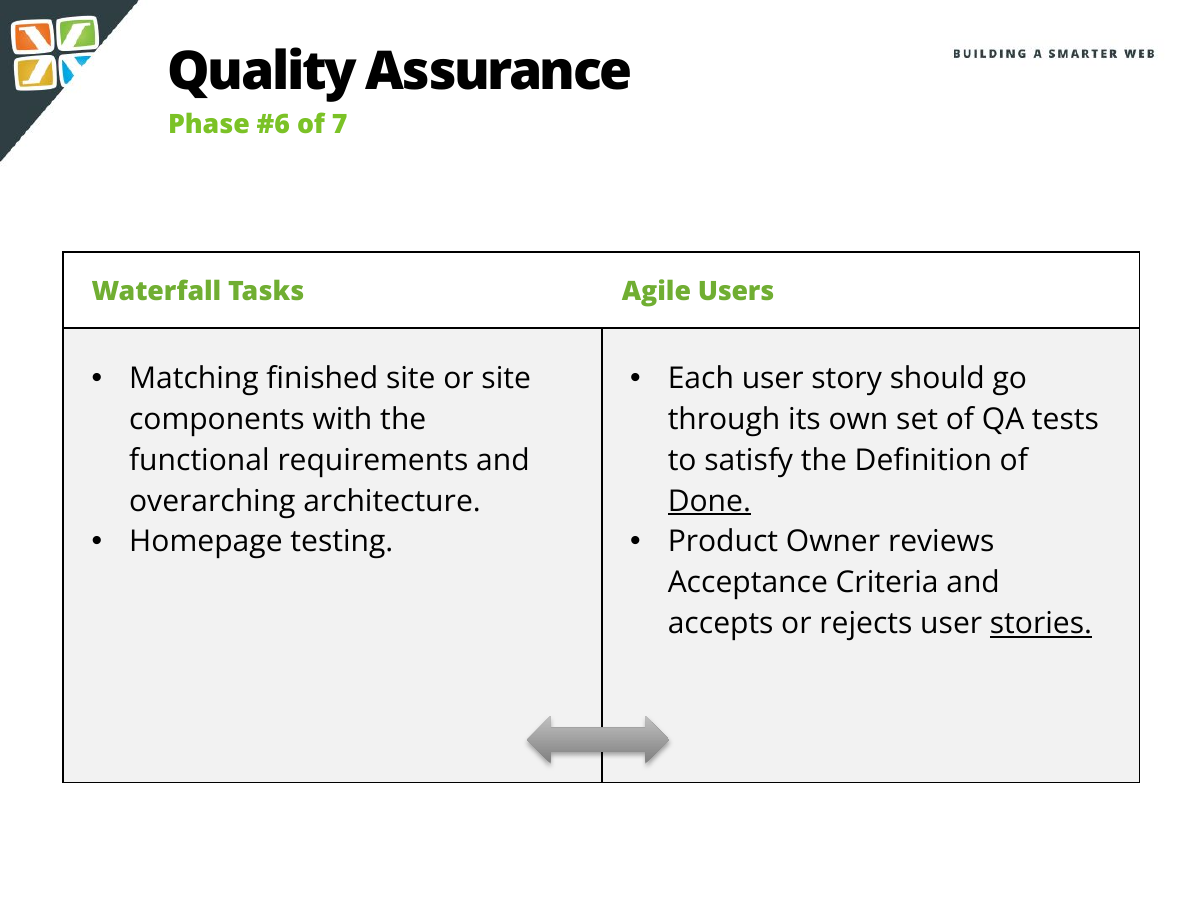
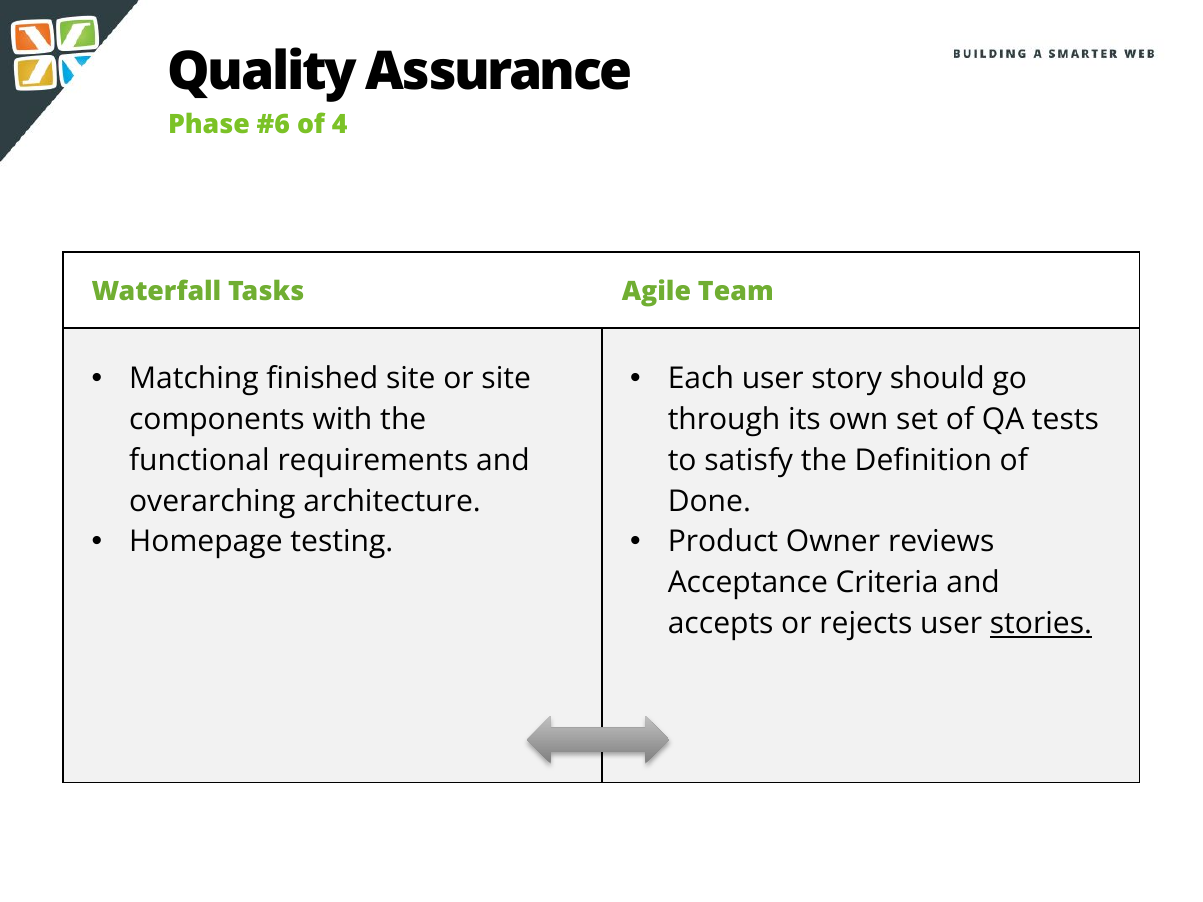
7: 7 -> 4 (340, 124)
Users: Users -> Team (736, 292)
Done underline: present -> none (709, 501)
